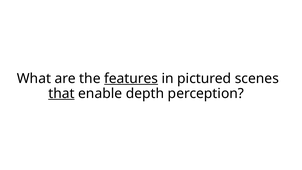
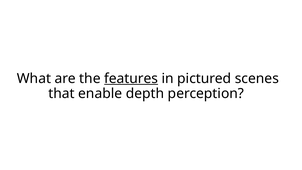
that underline: present -> none (61, 93)
